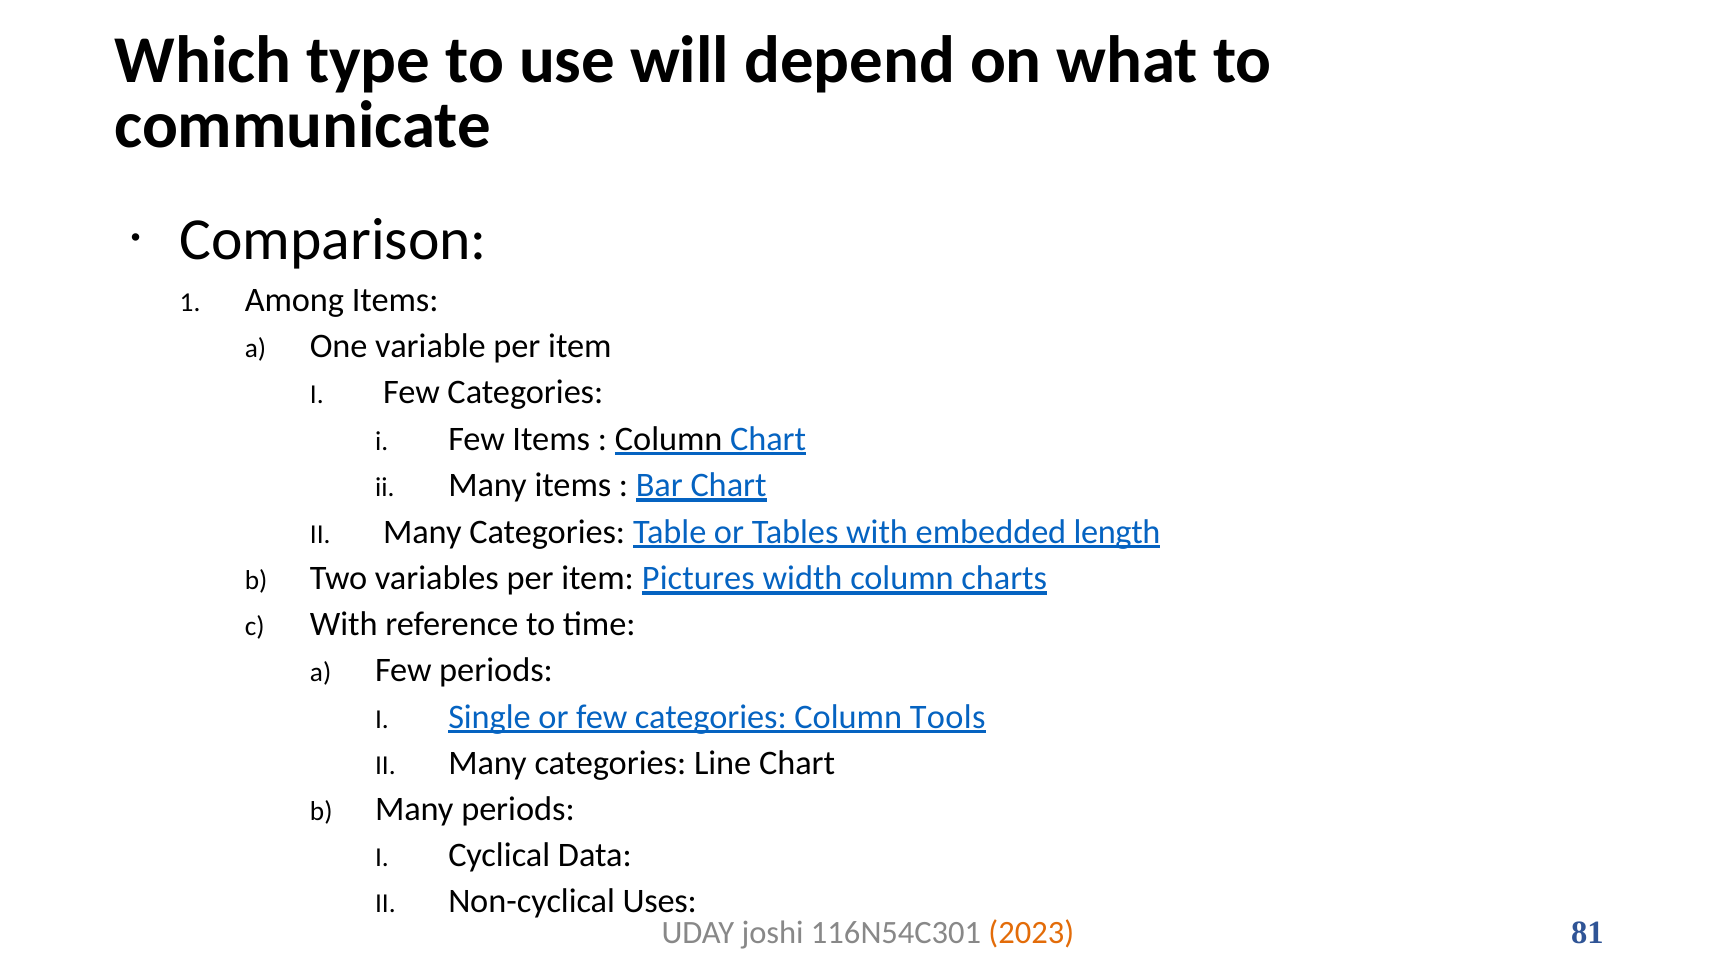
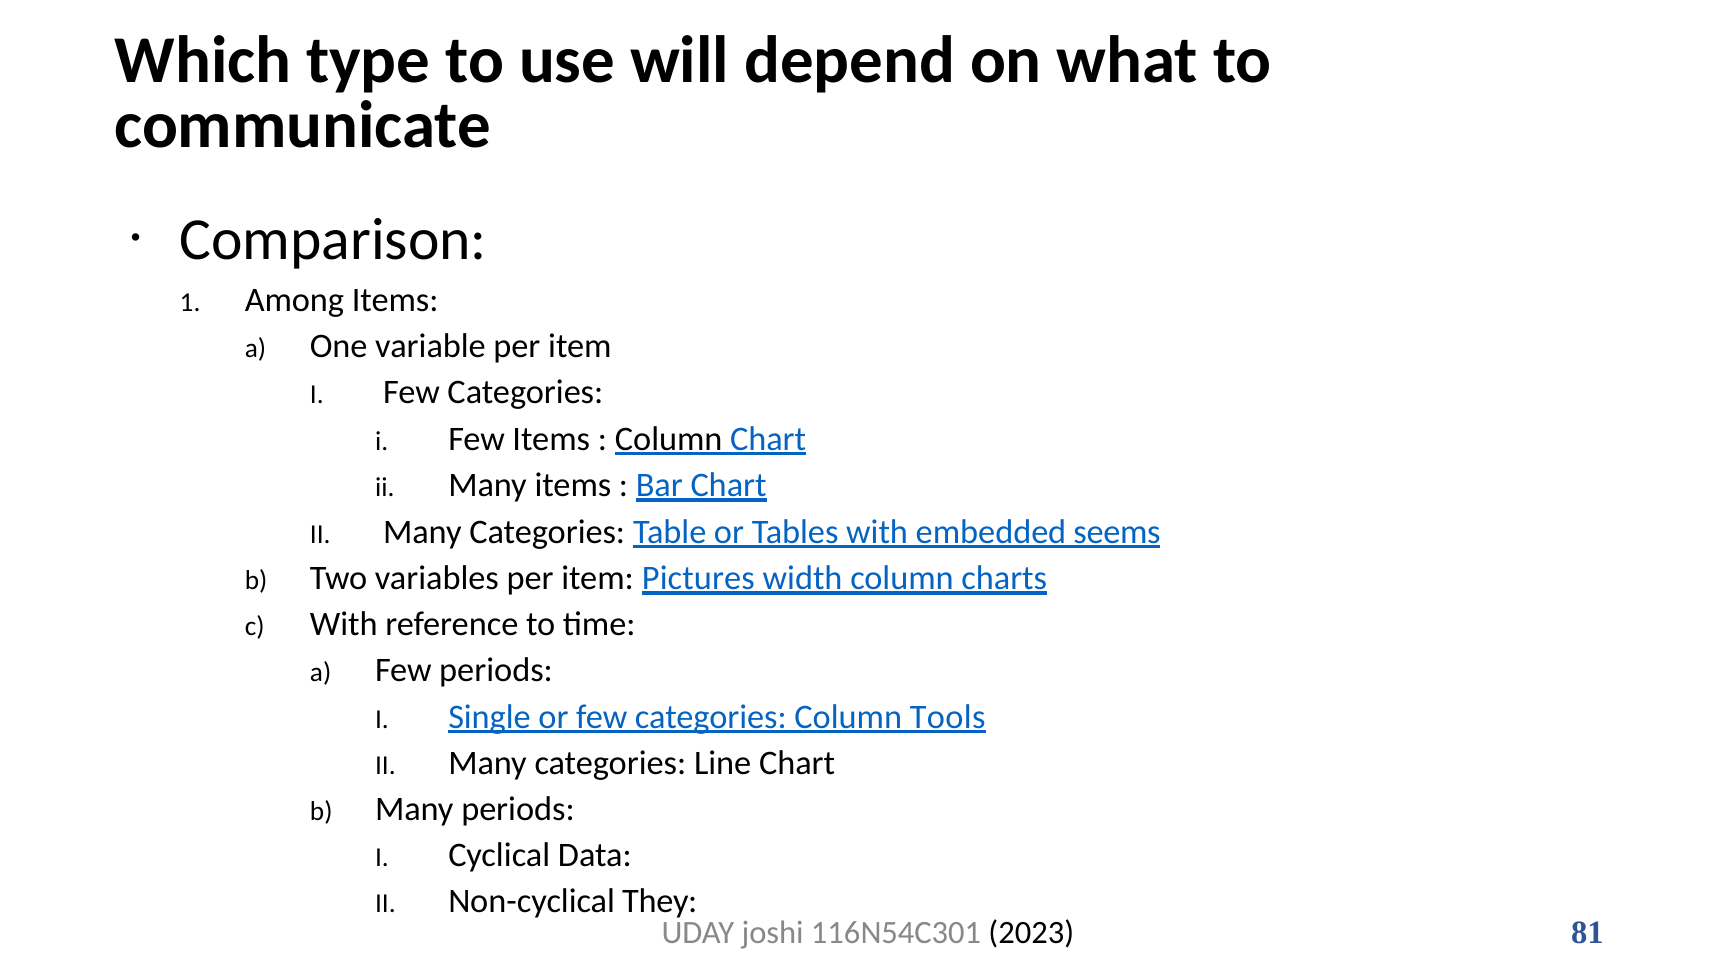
length: length -> seems (1117, 532)
Uses: Uses -> They (660, 902)
2023 colour: orange -> black (1031, 933)
